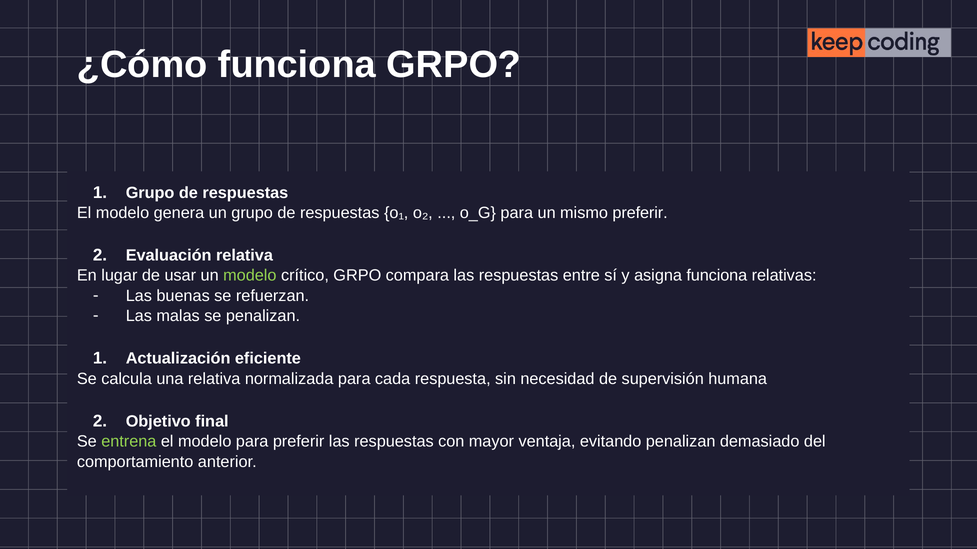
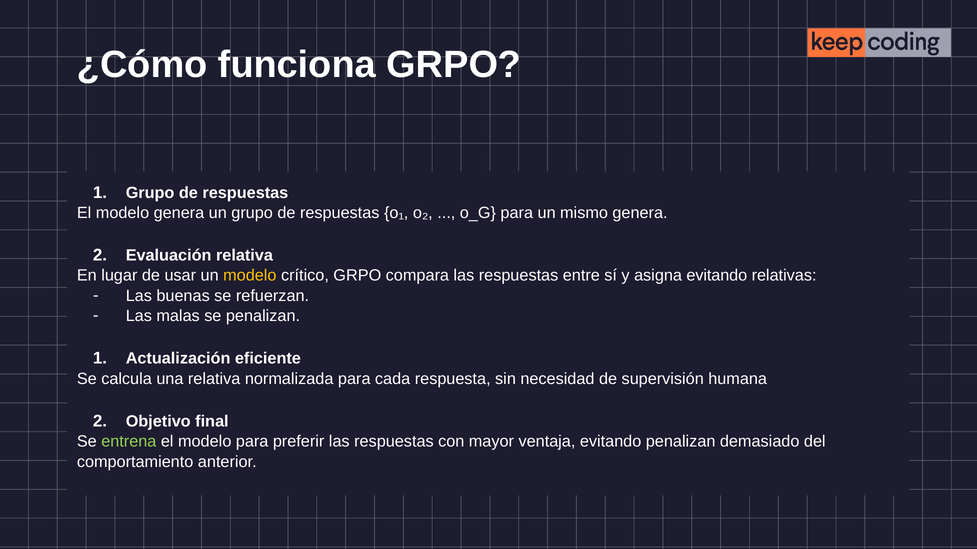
mismo preferir: preferir -> genera (640, 213)
modelo colour: light green -> yellow (250, 276)
asigna funciona: funciona -> evitando (717, 276)
